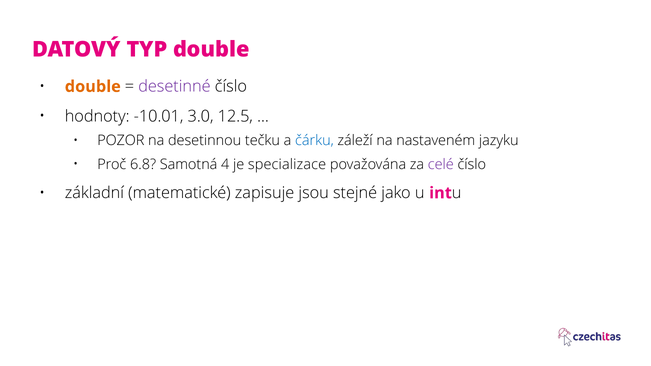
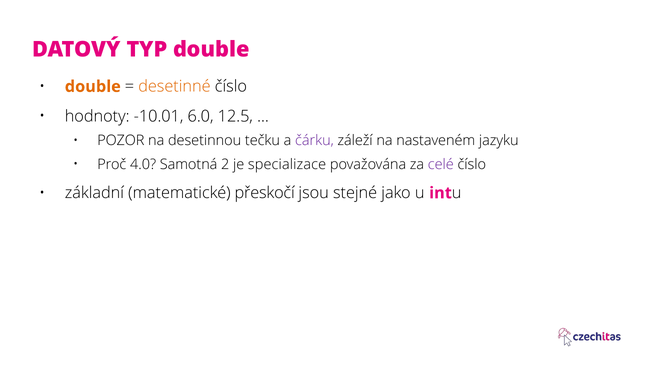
desetinné colour: purple -> orange (174, 87)
3.0: 3.0 -> 6.0 (201, 116)
čárku colour: blue -> purple (314, 141)
6.8: 6.8 -> 4.0 (143, 164)
4: 4 -> 2 (225, 164)
zapisuje: zapisuje -> přeskočí (265, 193)
